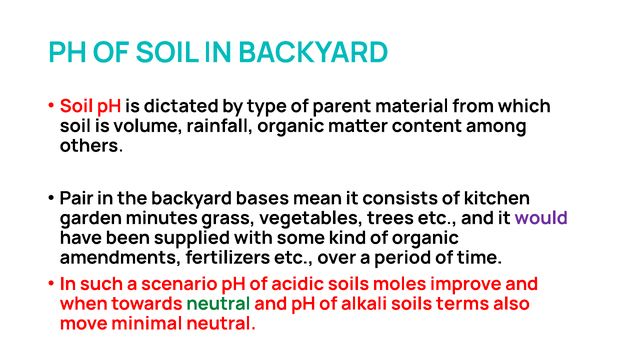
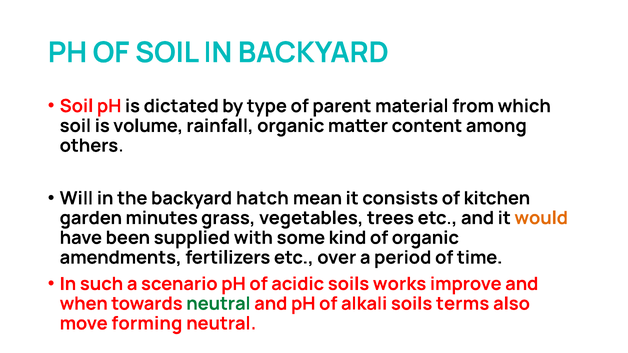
Pair: Pair -> Will (76, 198)
bases: bases -> hatch (262, 198)
would colour: purple -> orange (541, 218)
moles: moles -> works (400, 284)
minimal: minimal -> forming (147, 324)
